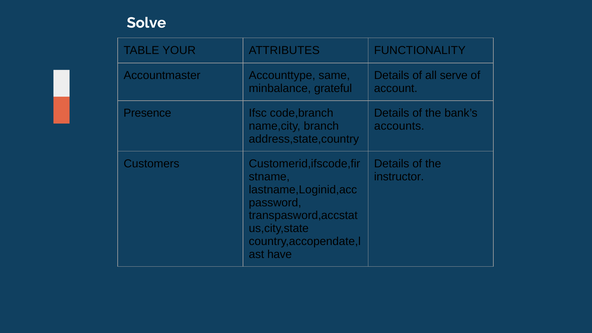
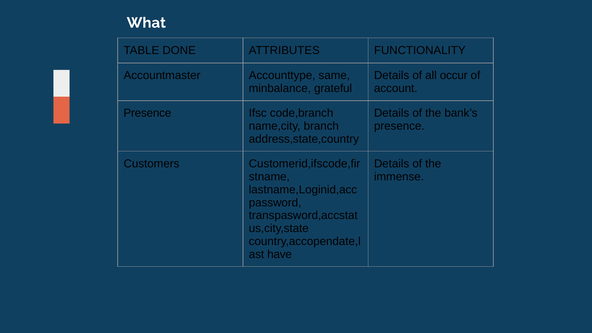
Solve: Solve -> What (146, 23)
YOUR: YOUR -> DONE (179, 50)
serve: serve -> occur (454, 75)
accounts: accounts -> presence (399, 126)
instructor: instructor -> immense (399, 177)
